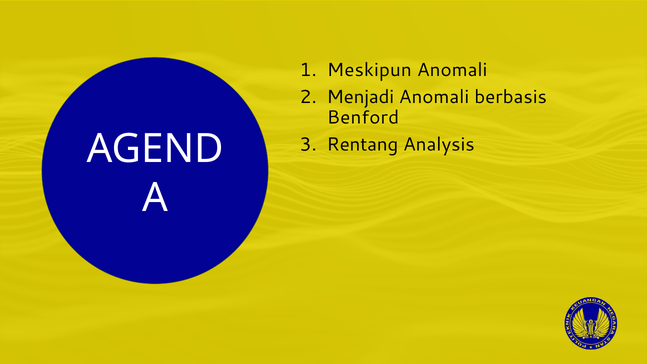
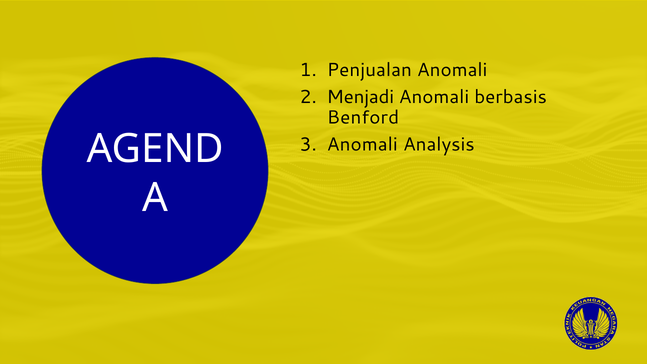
Meskipun: Meskipun -> Penjualan (369, 70)
Rentang: Rentang -> Anomali (362, 145)
